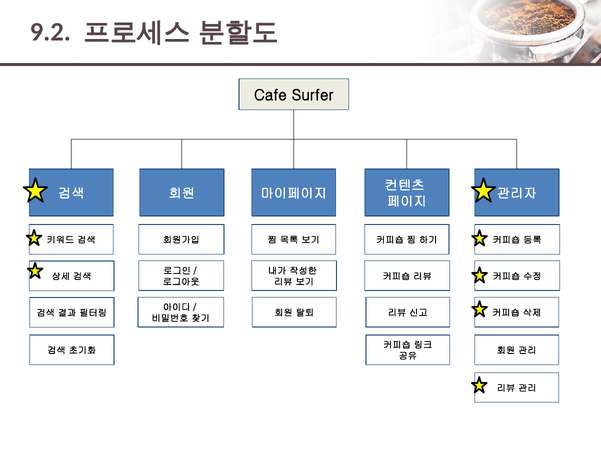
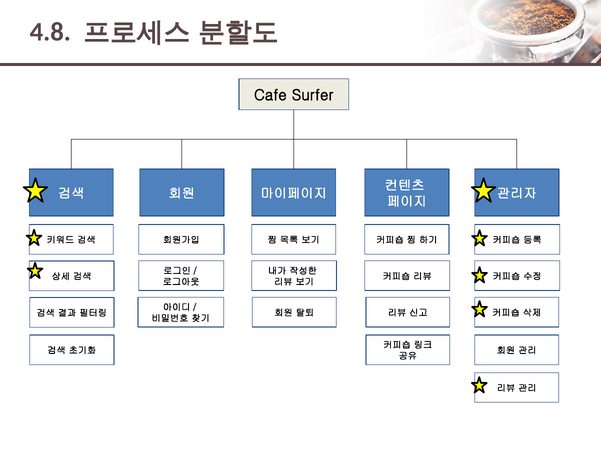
9.2: 9.2 -> 4.8 (50, 32)
